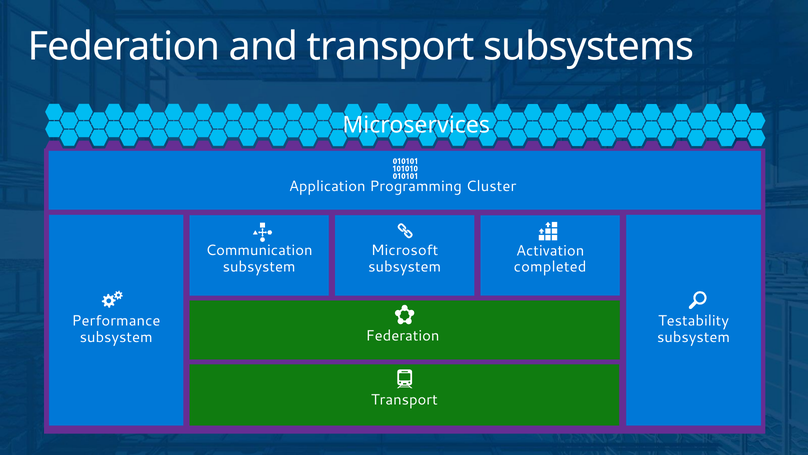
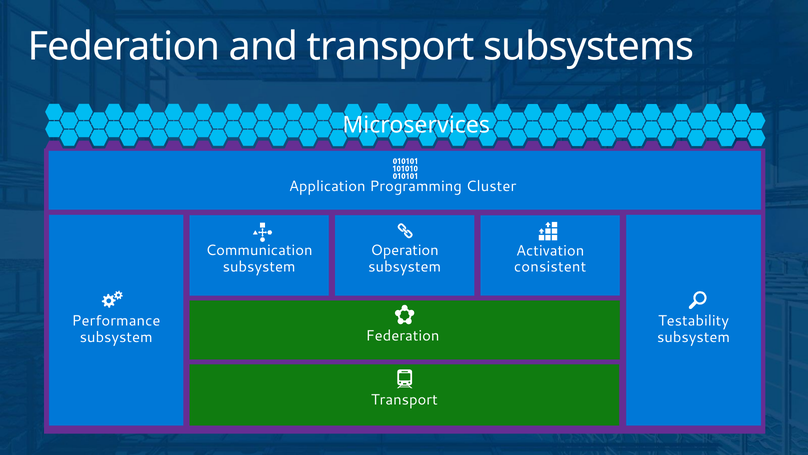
Microsoft: Microsoft -> Operation (405, 250)
completed: completed -> consistent (550, 266)
